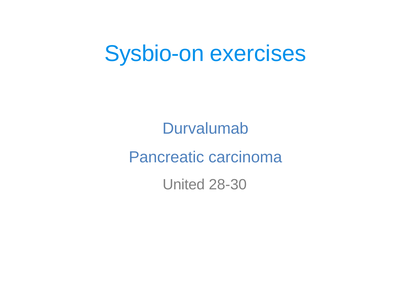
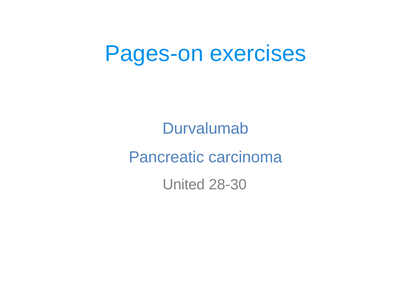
Sysbio-on: Sysbio-on -> Pages-on (154, 54)
